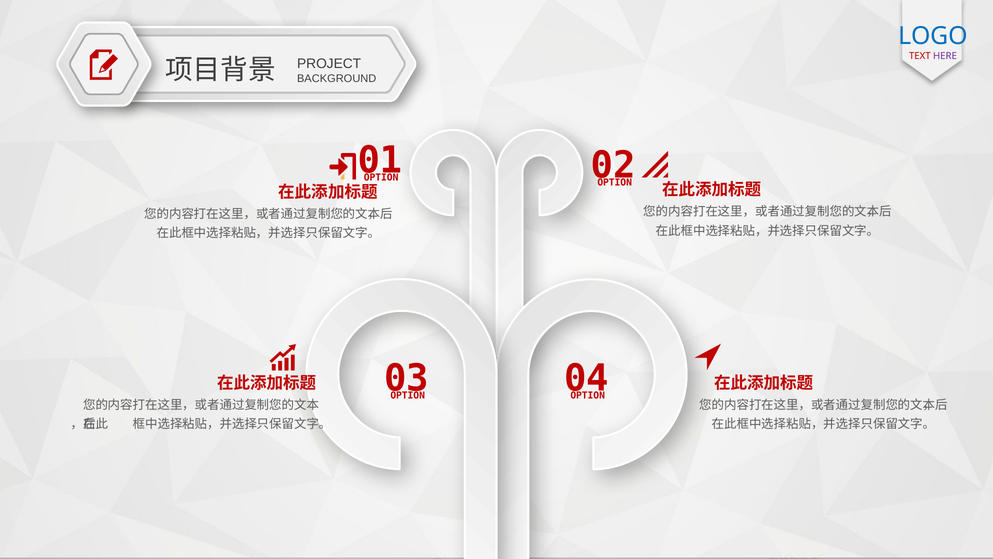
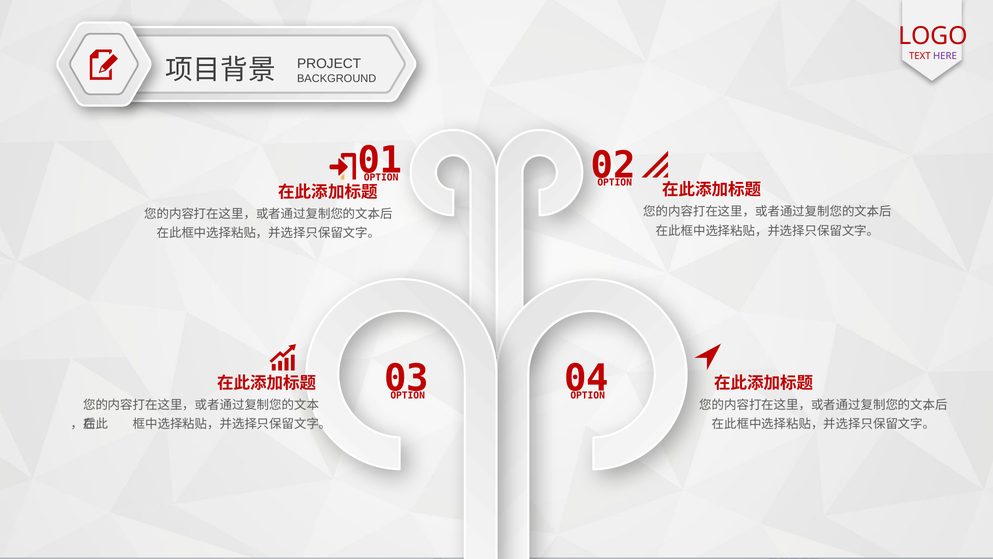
LOGO colour: blue -> red (933, 36)
